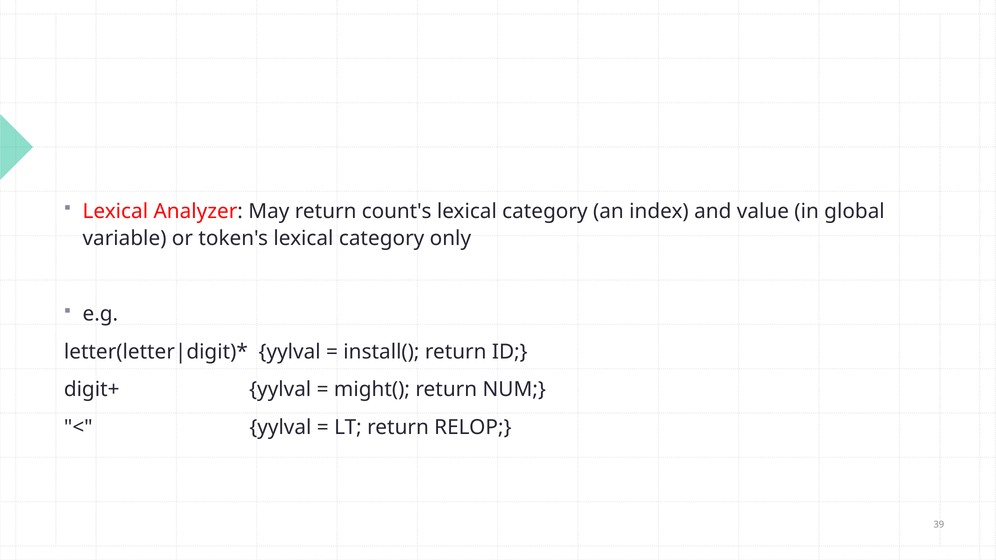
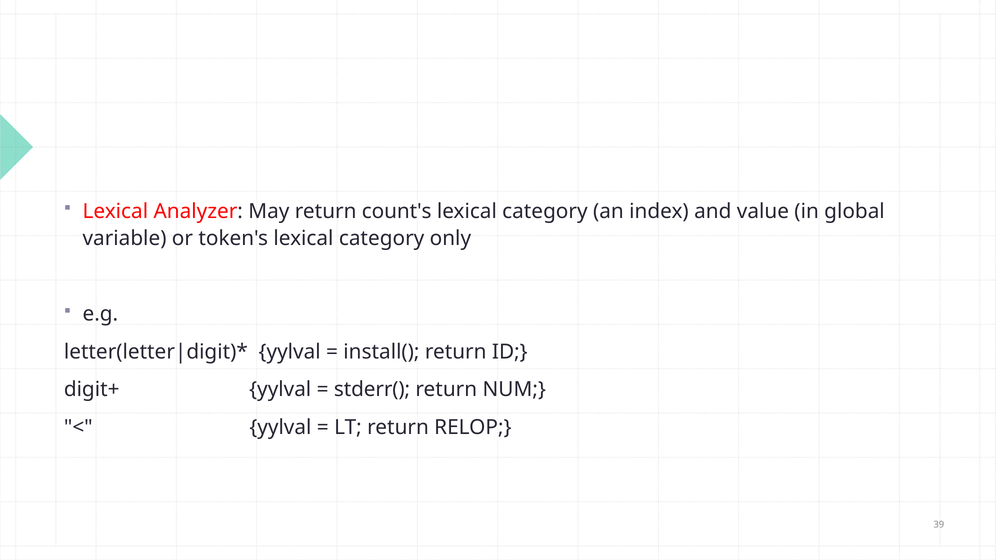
might(: might( -> stderr( (372, 390)
